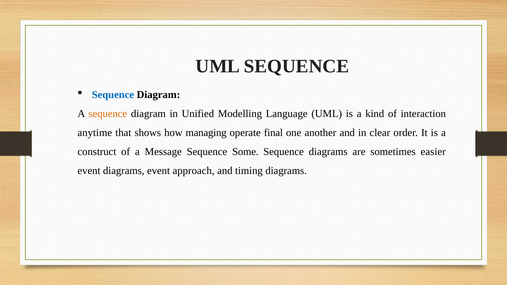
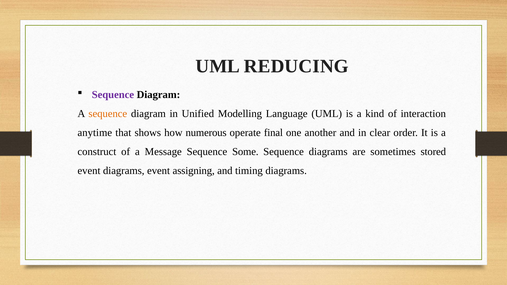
UML SEQUENCE: SEQUENCE -> REDUCING (296, 66)
Sequence colour: blue -> purple (113, 95)
managing: managing -> numerous (206, 133)
easier: easier -> stored (433, 152)
approach: approach -> assigning (194, 171)
